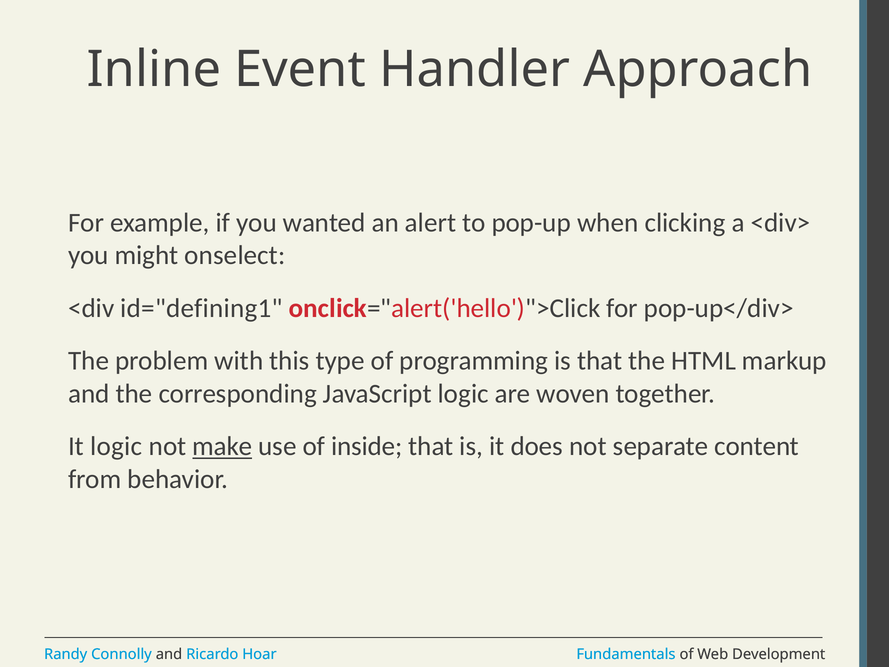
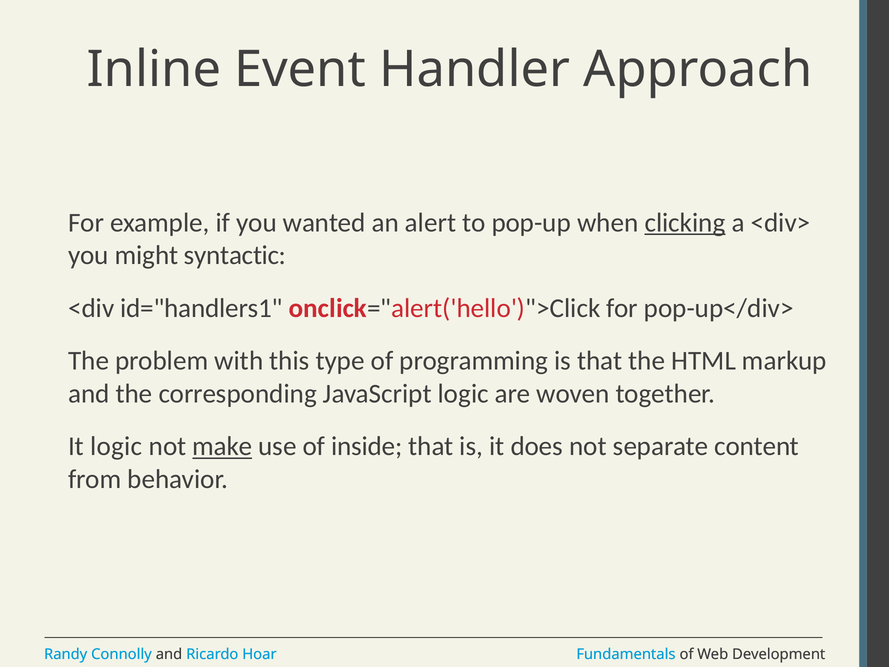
clicking underline: none -> present (685, 223)
onselect: onselect -> syntactic (235, 255)
id="defining1: id="defining1 -> id="handlers1 (202, 308)
